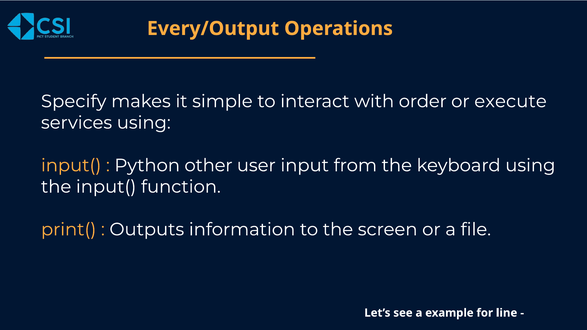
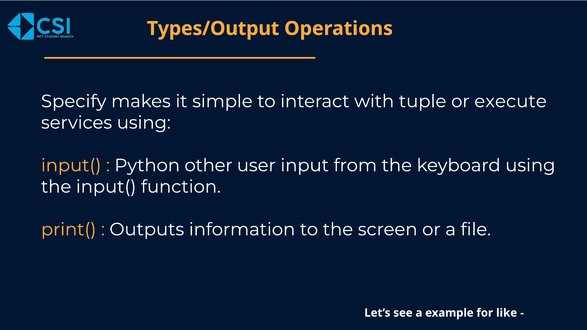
Every/Output: Every/Output -> Types/Output (213, 29)
order: order -> tuple (423, 101)
line: line -> like (507, 313)
